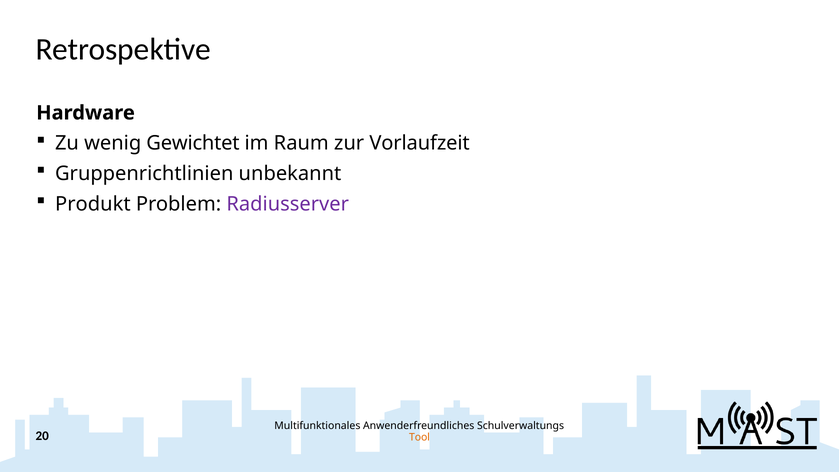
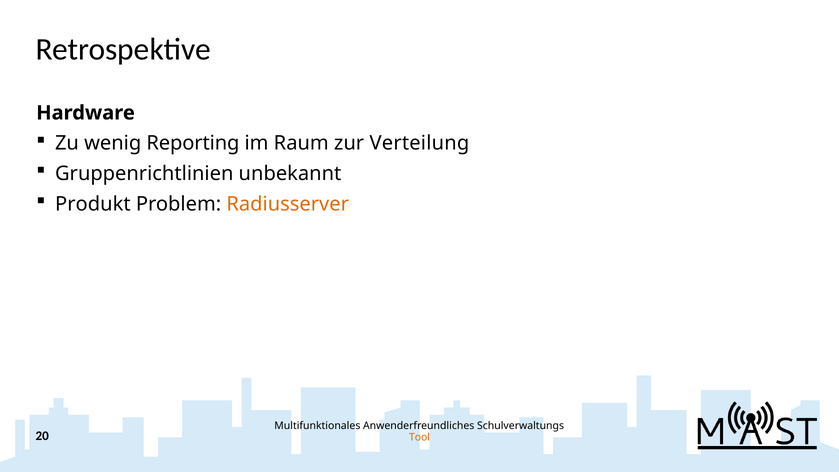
Gewichtet: Gewichtet -> Reporting (193, 143)
Vorlaufzeit: Vorlaufzeit -> Verteilung (419, 143)
Radiusserver colour: purple -> orange (288, 204)
